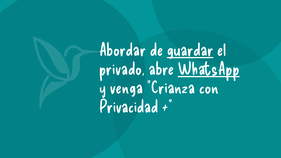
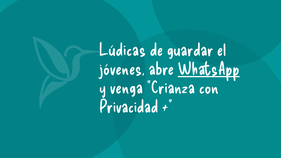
Abordar: Abordar -> Lúdicas (123, 50)
guardar underline: present -> none (190, 50)
privado: privado -> jóvenes (122, 69)
